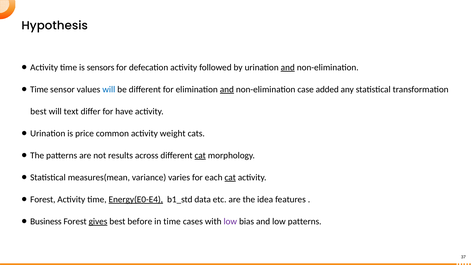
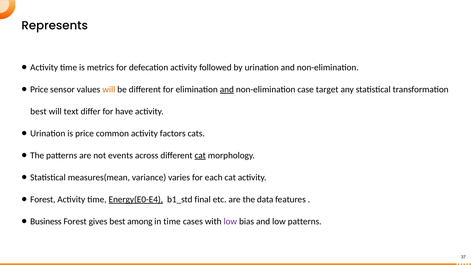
Hypothesis: Hypothesis -> Represents (55, 25)
sensors: sensors -> metrics (101, 67)
and underline: present -> none (288, 67)
Time: Time -> Price (39, 89)
will colour: blue -> orange (109, 89)
added: added -> target (327, 89)
weight: weight -> factors (173, 133)
results: results -> events (121, 155)
cat underline: present -> none (230, 177)
data: data -> final (203, 199)
idea: idea -> data (265, 199)
gives underline: present -> none (98, 221)
before: before -> among (140, 221)
